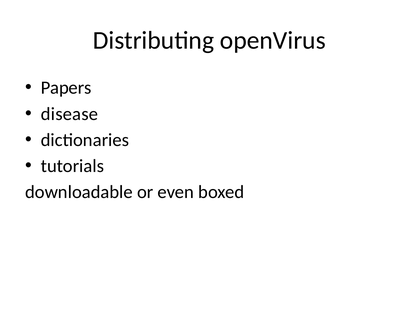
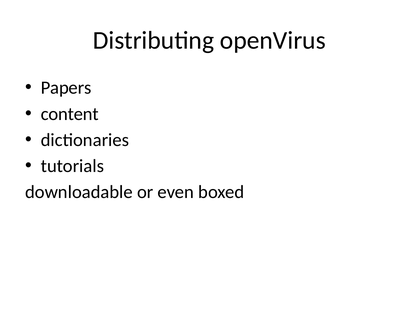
disease: disease -> content (70, 114)
